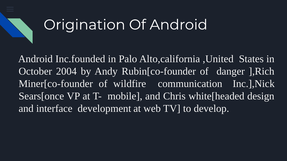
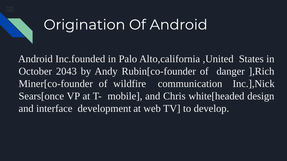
2004: 2004 -> 2043 (66, 71)
